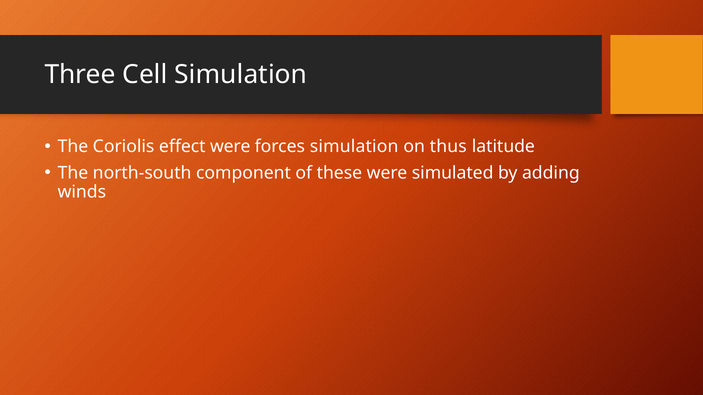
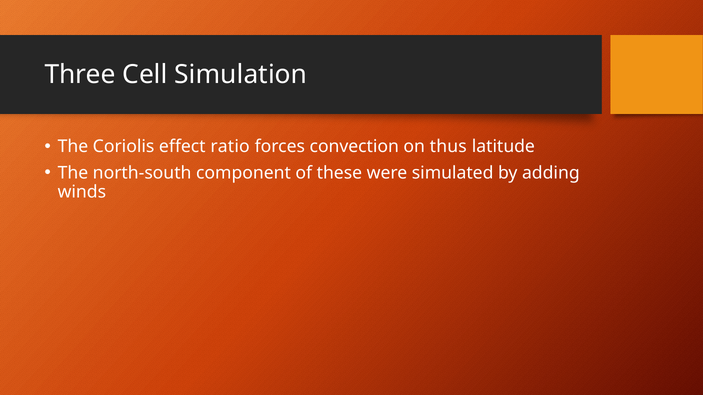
effect were: were -> ratio (230, 147)
forces simulation: simulation -> convection (354, 147)
